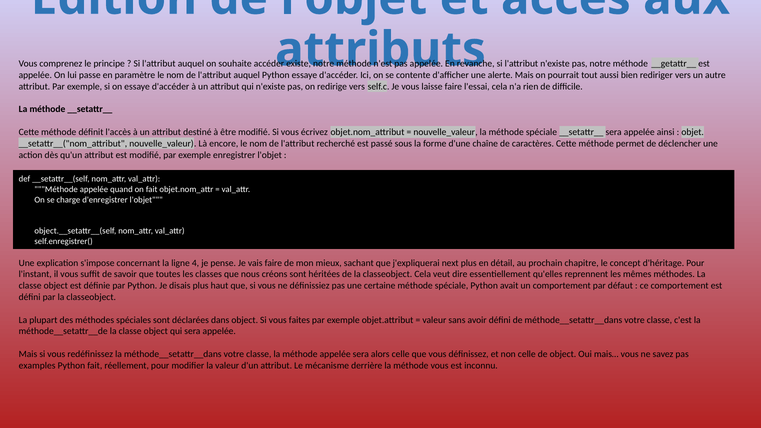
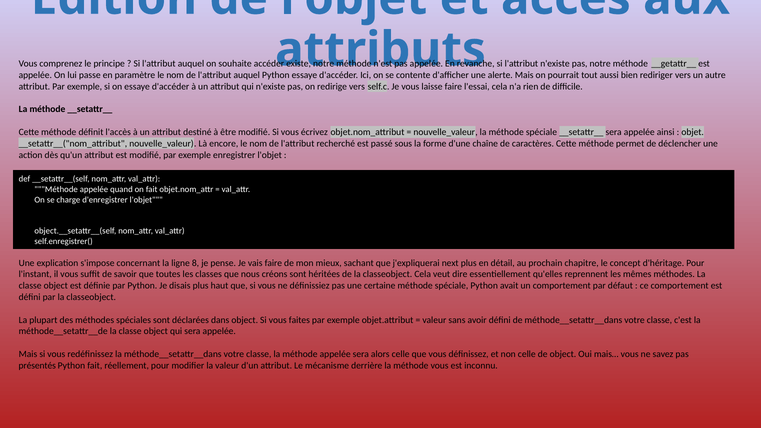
4: 4 -> 8 (195, 263)
examples: examples -> présentés (37, 366)
